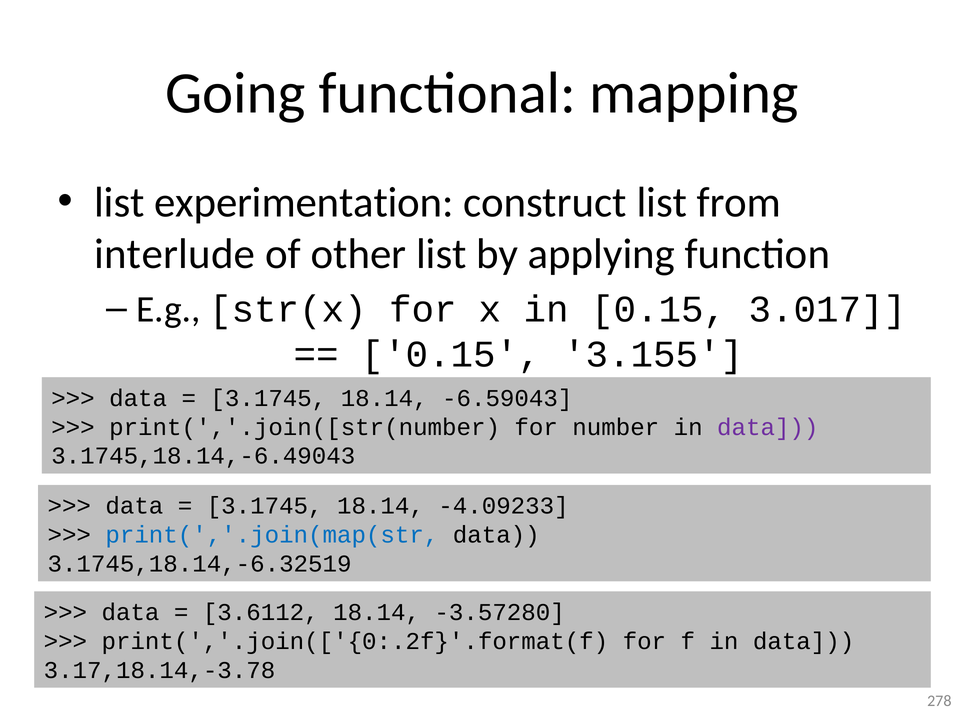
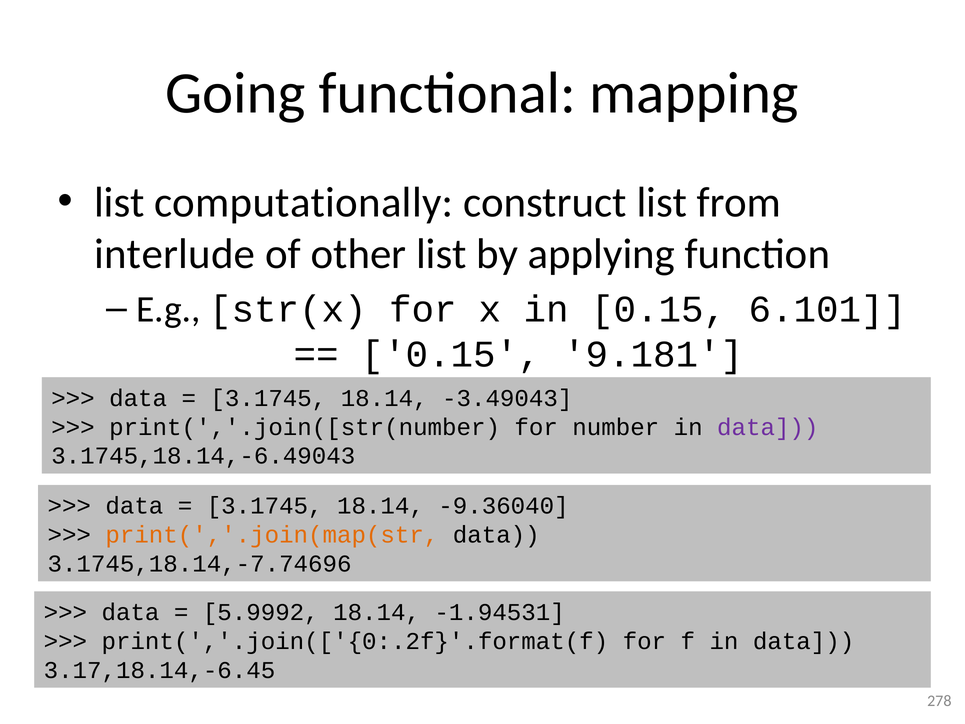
experimentation: experimentation -> computationally (304, 202)
3.017: 3.017 -> 6.101 (827, 309)
3.155: 3.155 -> 9.181 (653, 354)
-6.59043: -6.59043 -> -3.49043 (507, 398)
-4.09233: -4.09233 -> -9.36040 (503, 506)
print(','.join(map(str colour: blue -> orange (272, 535)
3.1745,18.14,-6.32519: 3.1745,18.14,-6.32519 -> 3.1745,18.14,-7.74696 (200, 564)
3.6112: 3.6112 -> 5.9992 (261, 612)
-3.57280: -3.57280 -> -1.94531 (500, 612)
3.17,18.14,-3.78: 3.17,18.14,-3.78 -> 3.17,18.14,-6.45 (159, 670)
